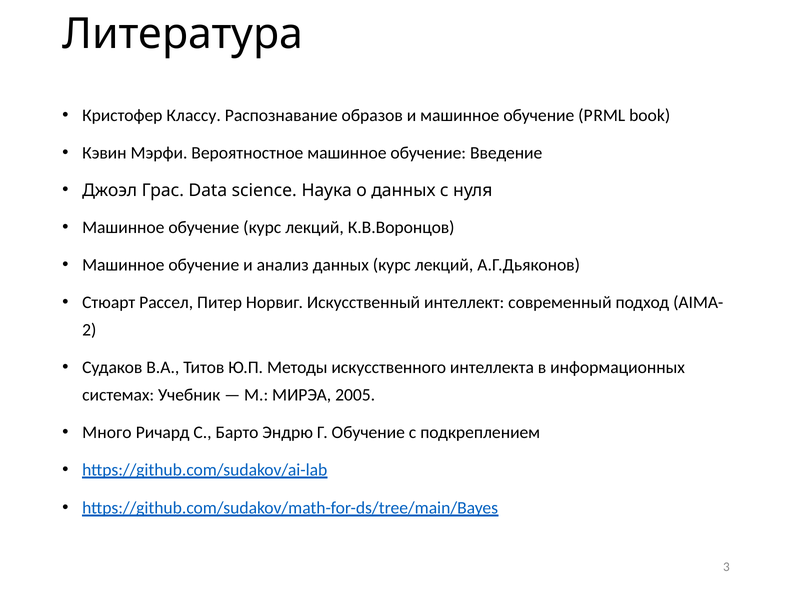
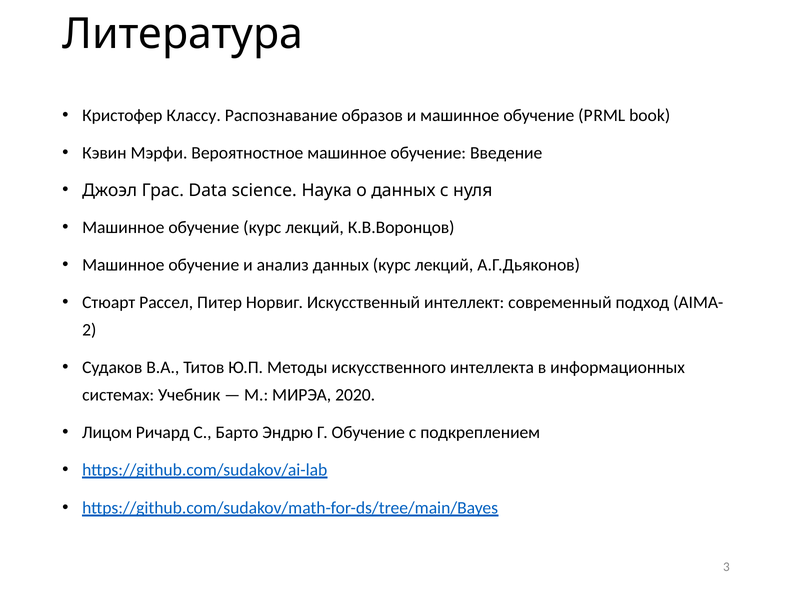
2005: 2005 -> 2020 (355, 395)
Много: Много -> Лицом (107, 432)
